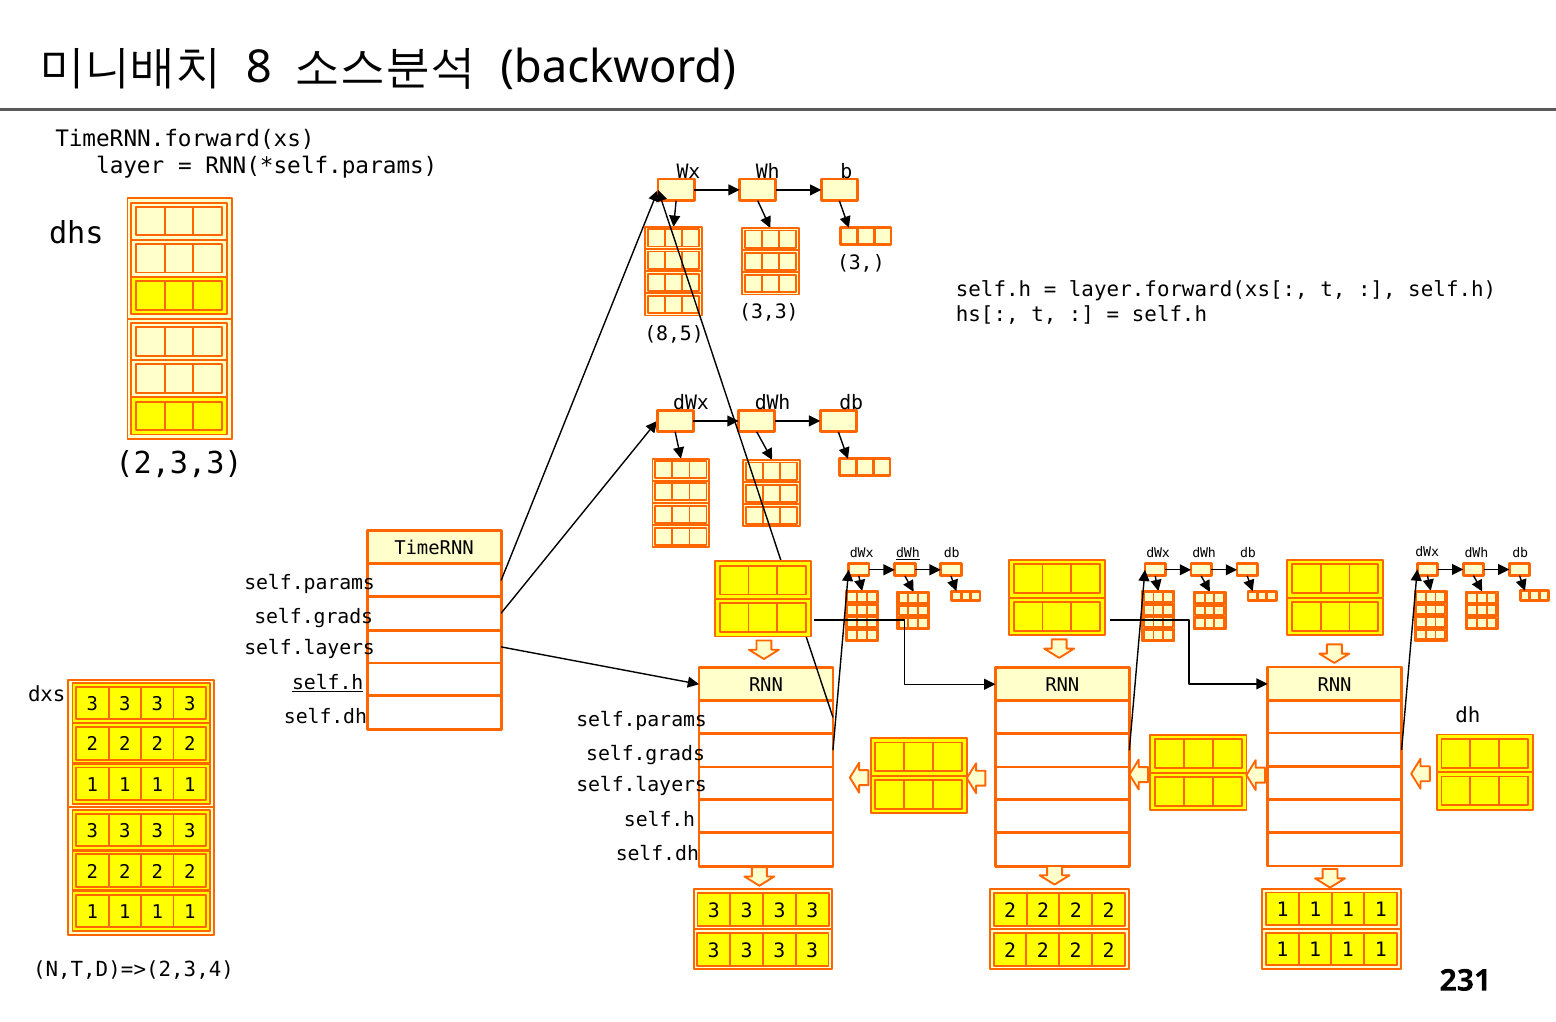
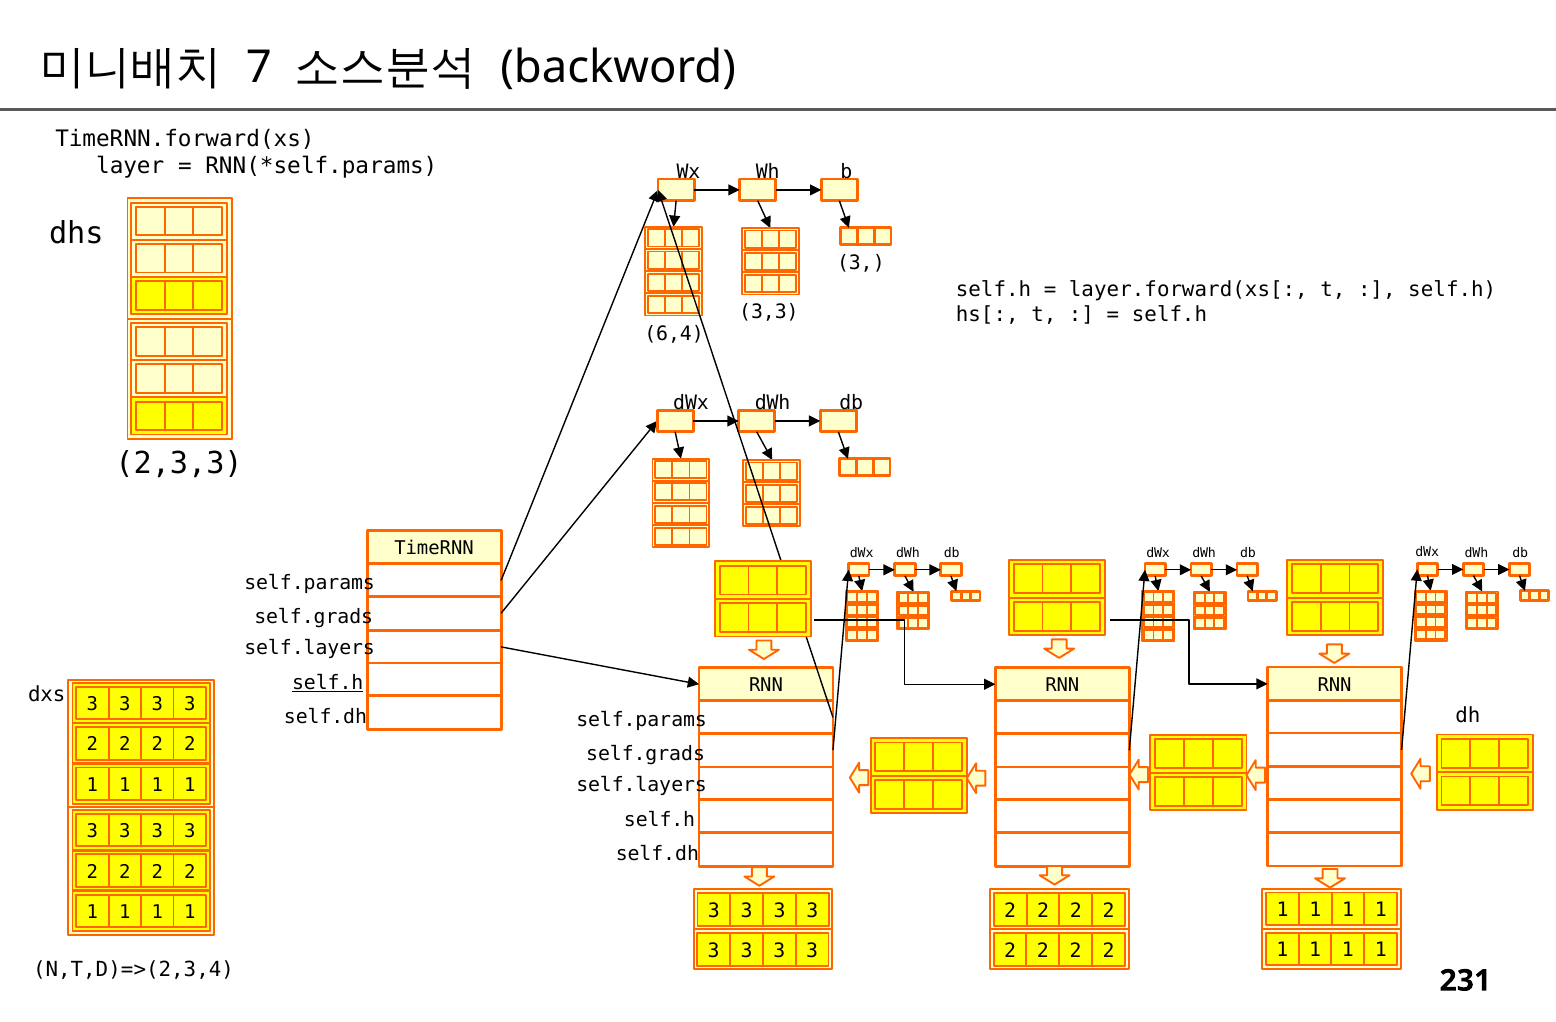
8: 8 -> 7 (259, 67)
8,5: 8,5 -> 6,4 (674, 333)
dWh underline: present -> none (908, 553)
